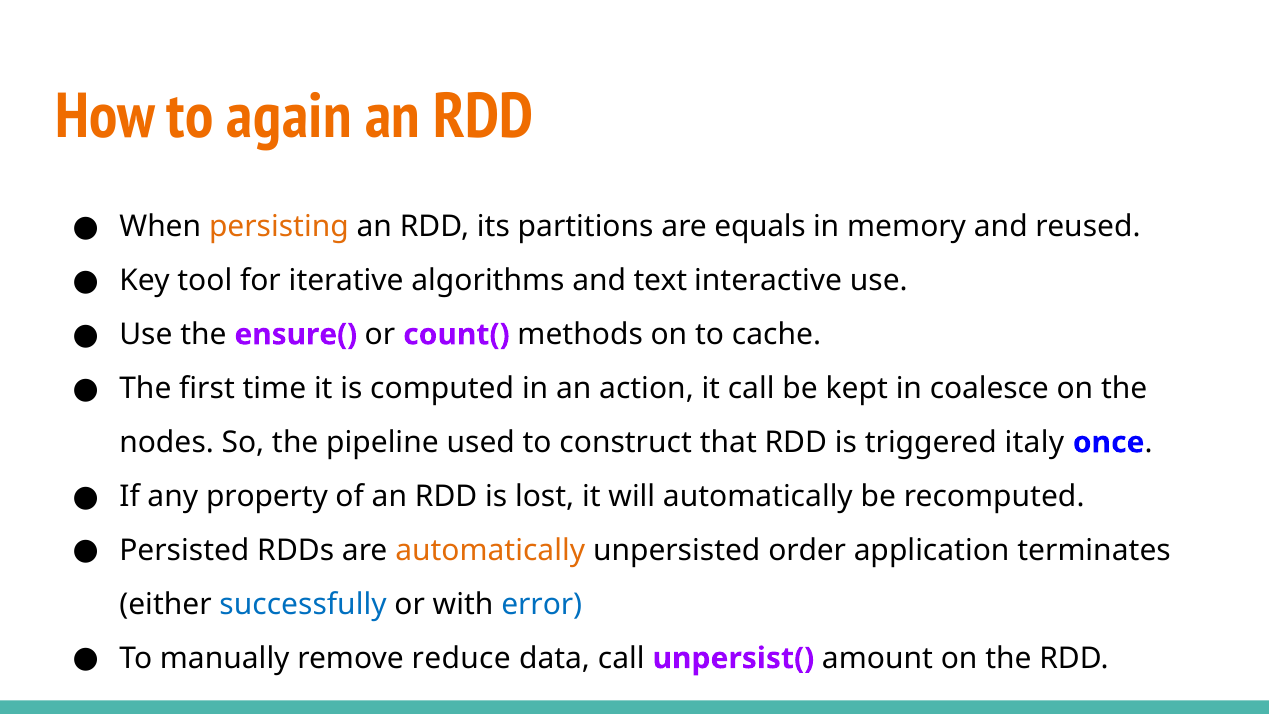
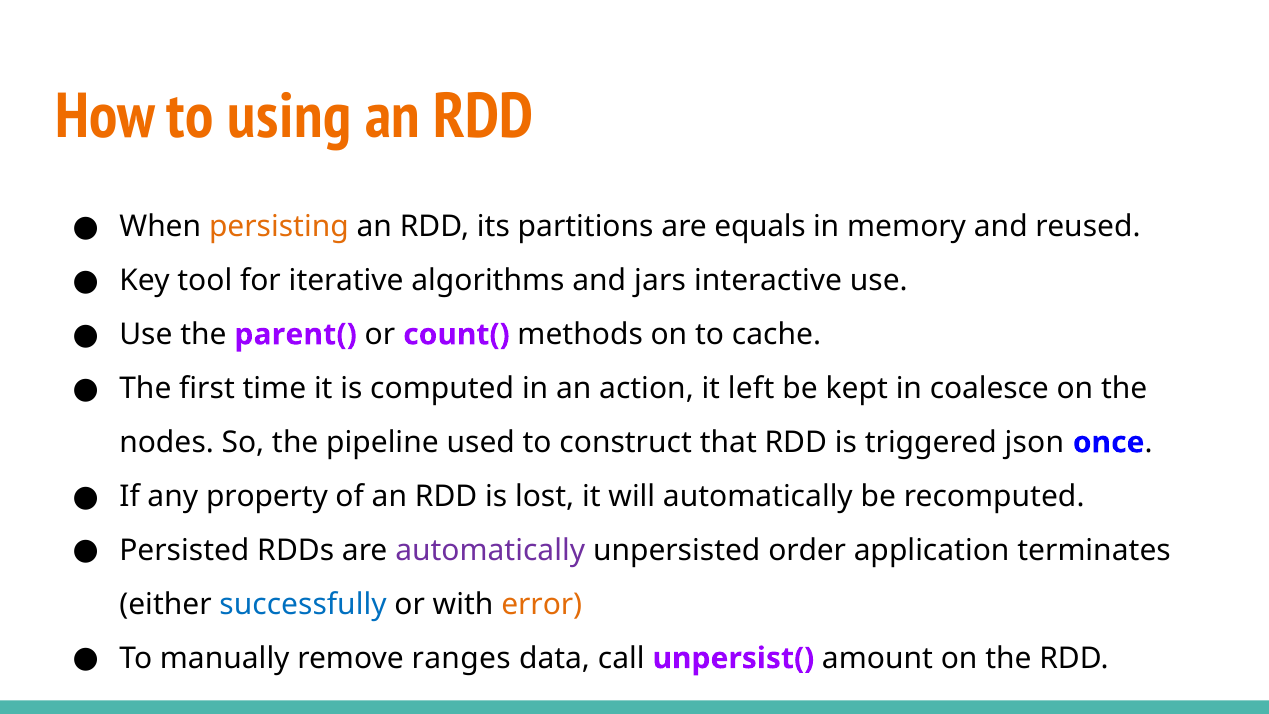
again: again -> using (289, 117)
text: text -> jars (660, 280)
ensure(: ensure( -> parent( (296, 334)
it call: call -> left (751, 388)
italy: italy -> json (1034, 442)
automatically colour: orange -> purple (490, 550)
error colour: blue -> orange (542, 604)
reduce: reduce -> ranges (461, 658)
